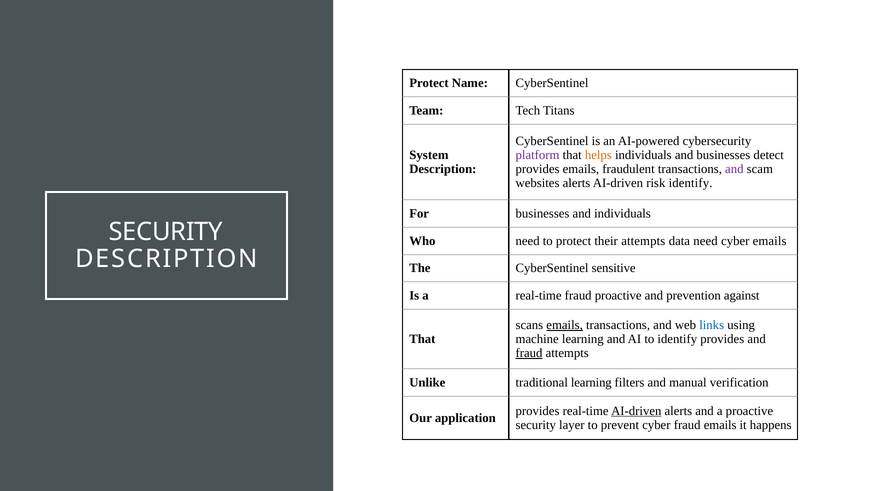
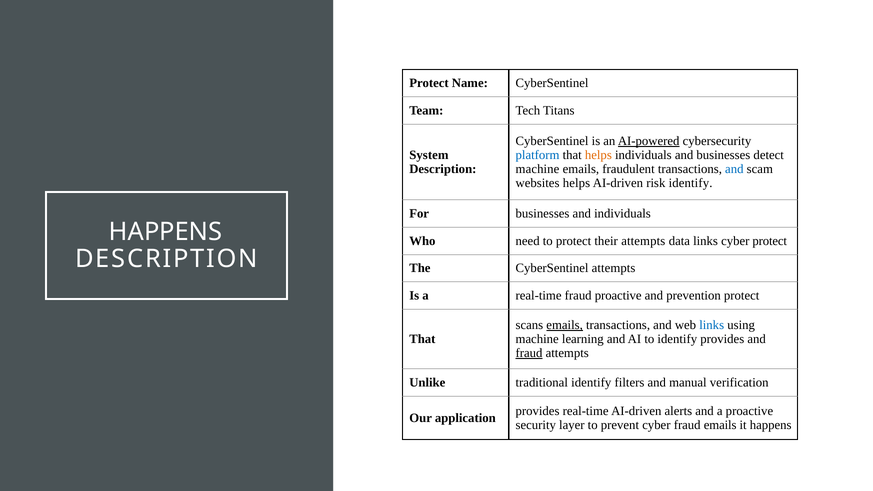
AI-powered underline: none -> present (649, 141)
platform colour: purple -> blue (538, 155)
provides: provides -> machine (537, 169)
and colour: purple -> blue (734, 169)
websites alerts: alerts -> helps (576, 183)
SECURITY: SECURITY -> HAPPENS (166, 232)
data need: need -> links (706, 241)
cyber emails: emails -> protect (770, 241)
CyberSentinel sensitive: sensitive -> attempts (614, 268)
prevention against: against -> protect (742, 296)
traditional learning: learning -> identify (591, 383)
AI-driven underline: present -> none (636, 411)
